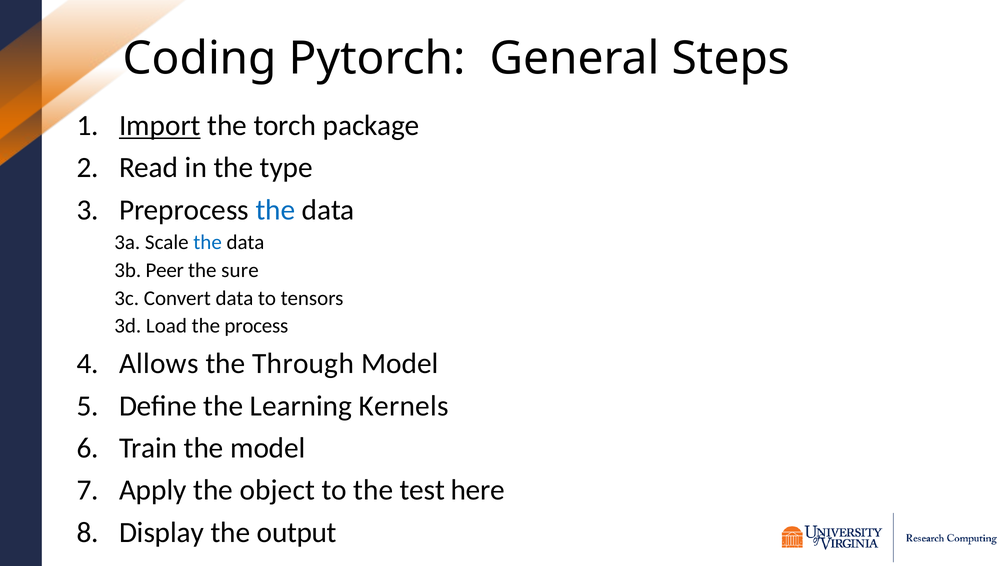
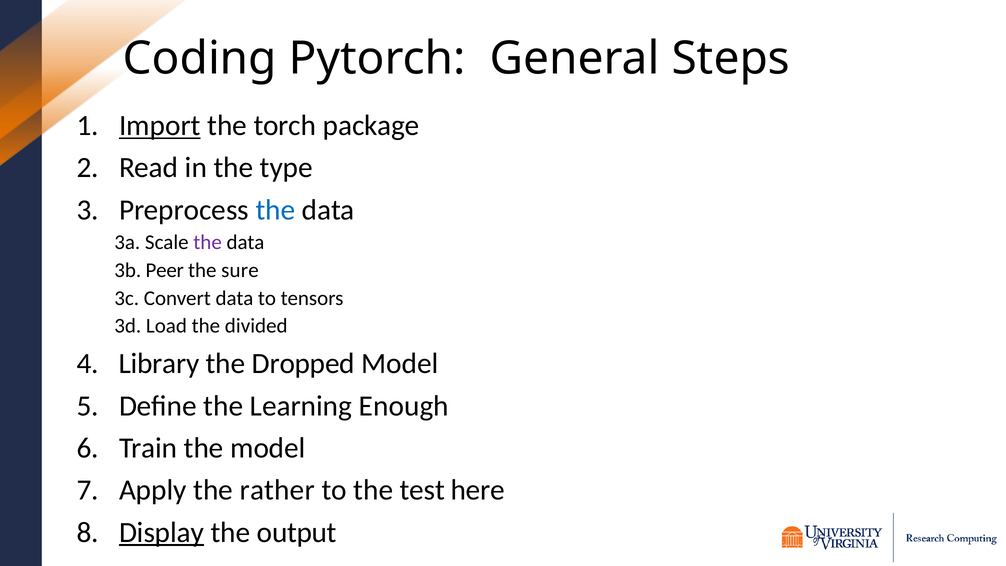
the colour: blue -> purple (208, 242)
process: process -> divided (256, 326)
Allows: Allows -> Library (159, 364)
Through: Through -> Dropped (303, 364)
Kernels: Kernels -> Enough (404, 406)
object: object -> rather (277, 490)
Display underline: none -> present (162, 532)
